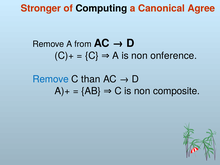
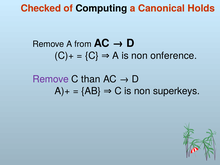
Stronger: Stronger -> Checked (41, 8)
Agree: Agree -> Holds (201, 8)
Remove colour: blue -> purple (51, 79)
composite: composite -> superkeys (176, 91)
